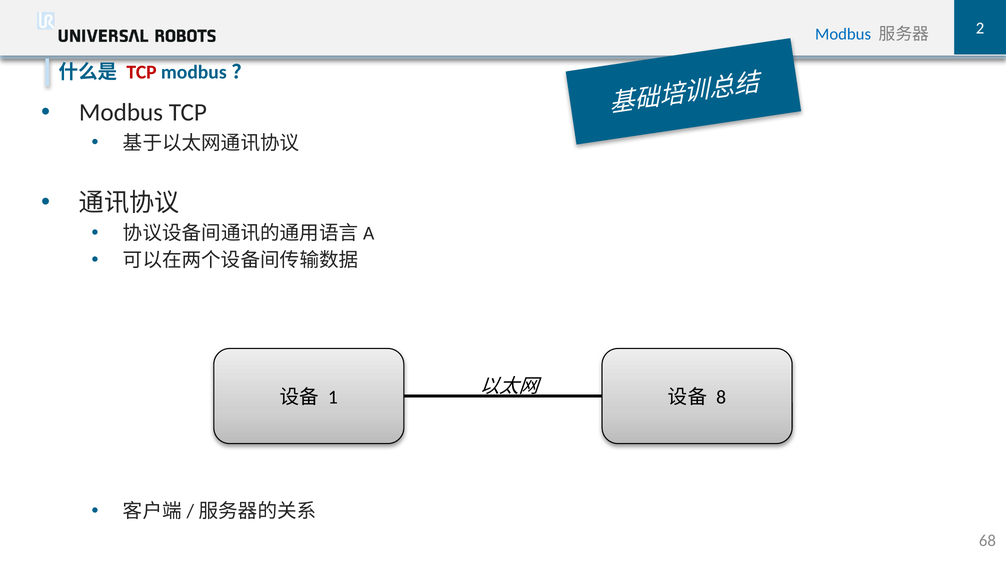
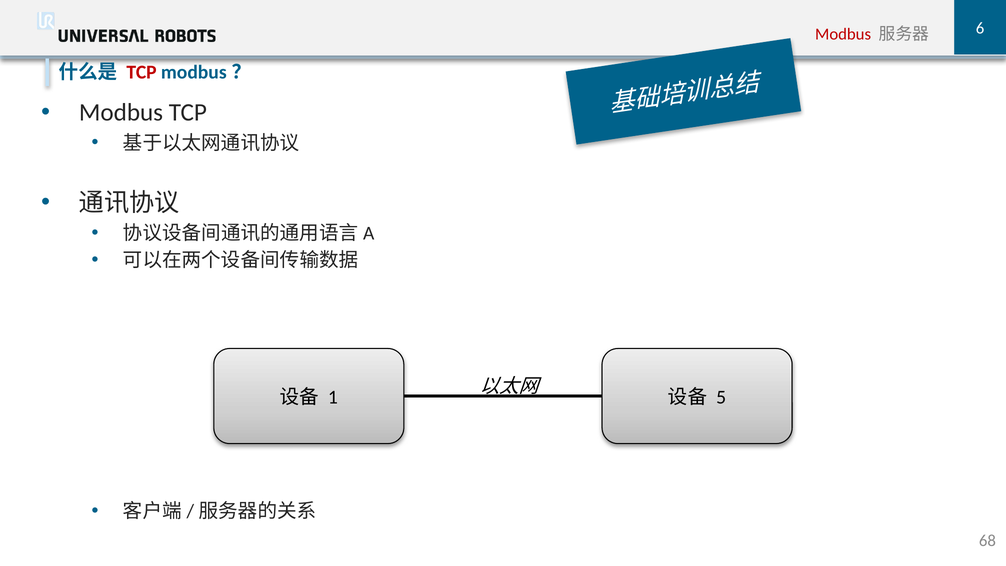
Modbus colour: blue -> red (843, 34)
2: 2 -> 6 (980, 28)
8: 8 -> 5 (721, 397)
